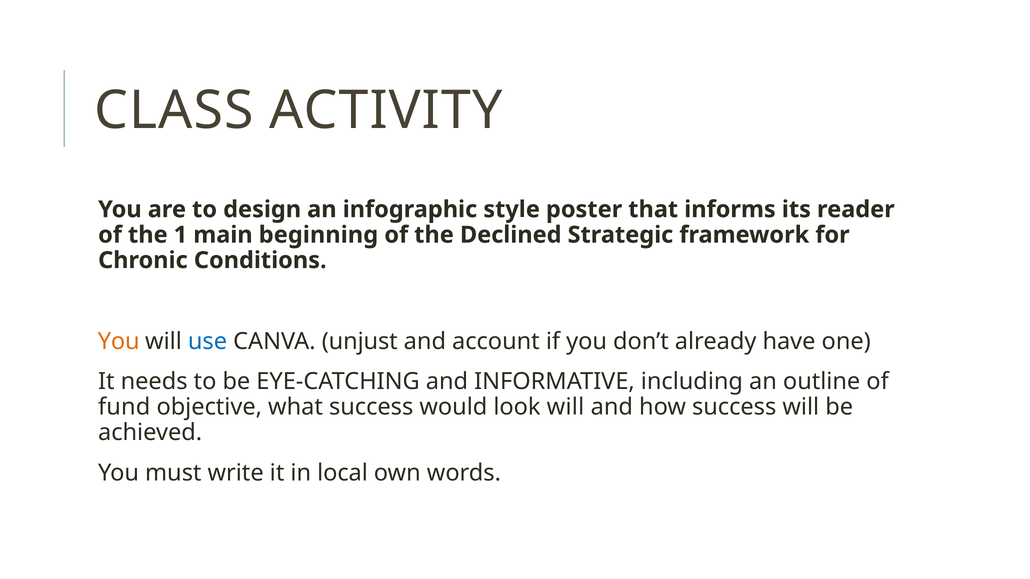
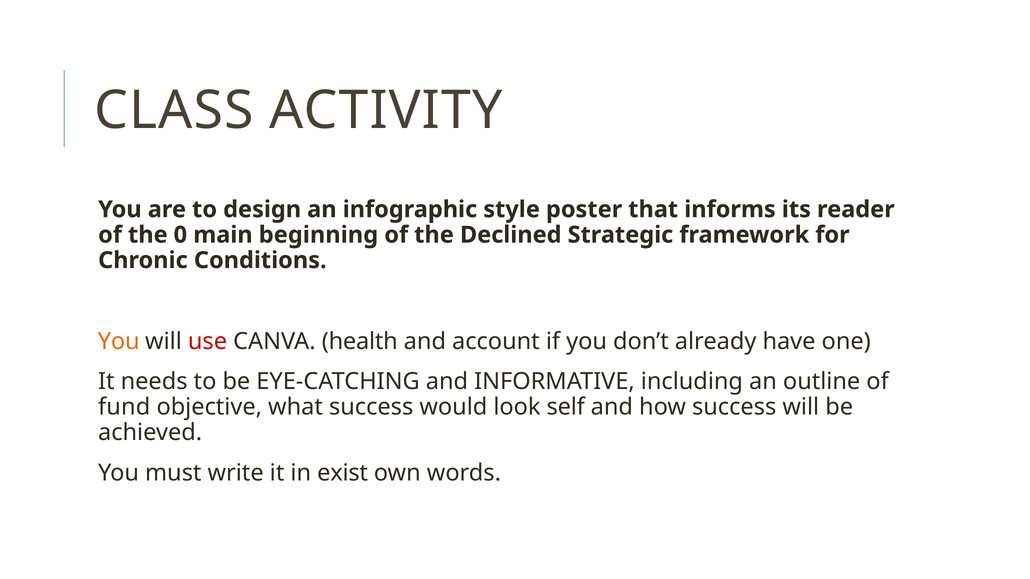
1: 1 -> 0 (180, 235)
use colour: blue -> red (208, 341)
unjust: unjust -> health (360, 341)
look will: will -> self (566, 407)
local: local -> exist (343, 473)
